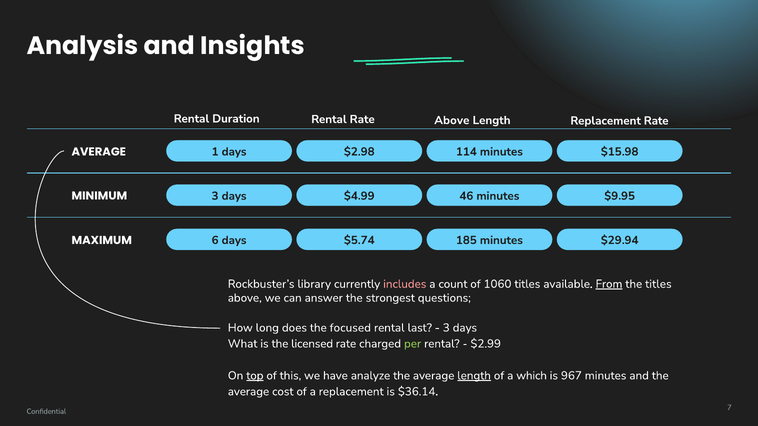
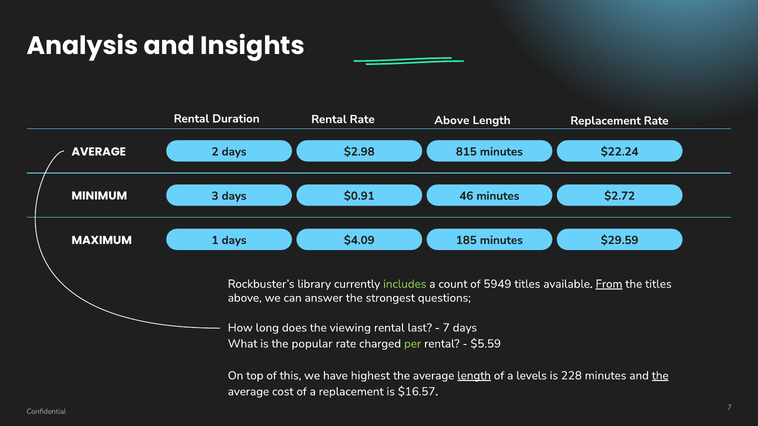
1: 1 -> 2 (215, 152)
114: 114 -> 815 (466, 152)
$15.98: $15.98 -> $22.24 (620, 152)
$4.99: $4.99 -> $0.91 (359, 196)
$9.95: $9.95 -> $2.72 (620, 196)
6: 6 -> 1 (215, 240)
$5.74: $5.74 -> $4.09 (359, 240)
$29.94: $29.94 -> $29.59 (620, 240)
includes colour: pink -> light green (405, 284)
1060: 1060 -> 5949 (497, 284)
focused: focused -> viewing (350, 328)
3: 3 -> 7 (446, 328)
licensed: licensed -> popular (312, 344)
$2.99: $2.99 -> $5.59 (486, 344)
top underline: present -> none (255, 376)
analyze: analyze -> highest (370, 376)
which: which -> levels (532, 376)
967: 967 -> 228 (571, 376)
the underline: none -> present (660, 376)
$36.14: $36.14 -> $16.57 (418, 392)
